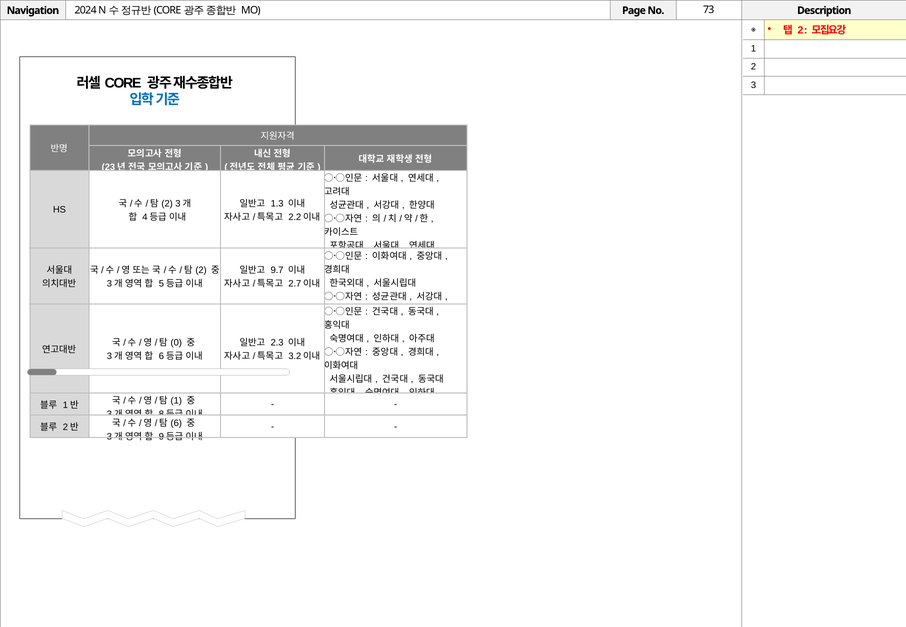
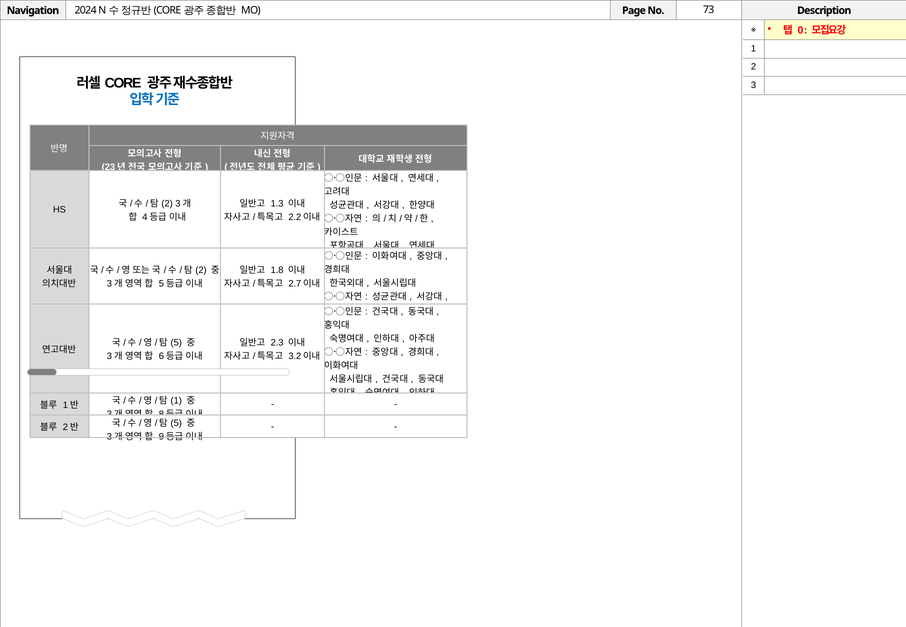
2: 2 -> 0 (801, 30)
9.7: 9.7 -> 1.8 (277, 270)
0: 0 -> 5 (176, 343)
6: 6 -> 5 (176, 423)
